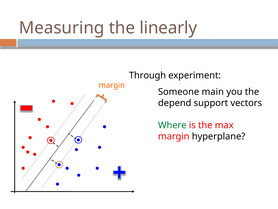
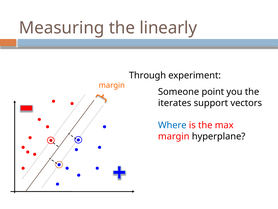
main: main -> point (213, 92)
depend: depend -> iterates (175, 103)
Where colour: green -> blue (172, 125)
